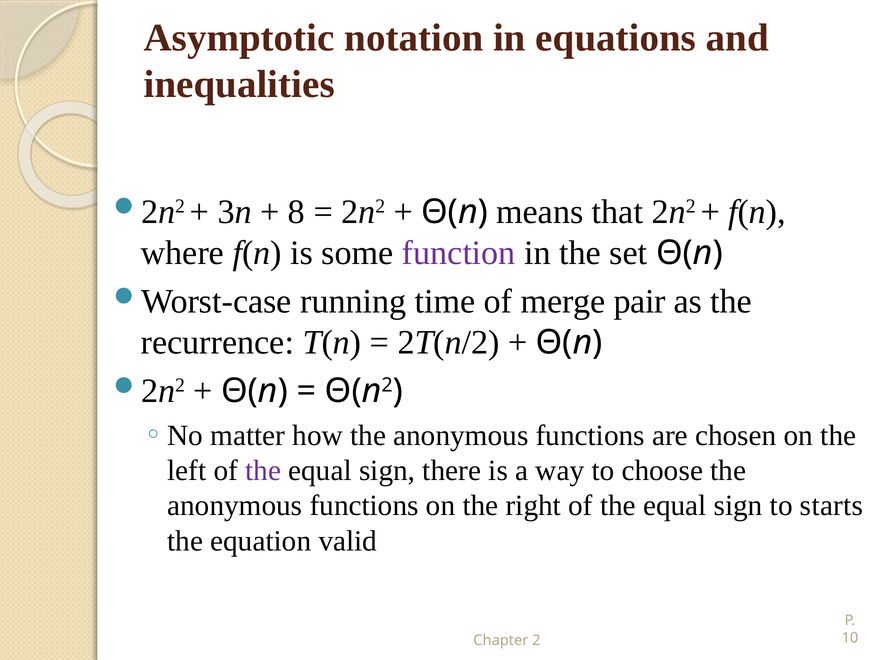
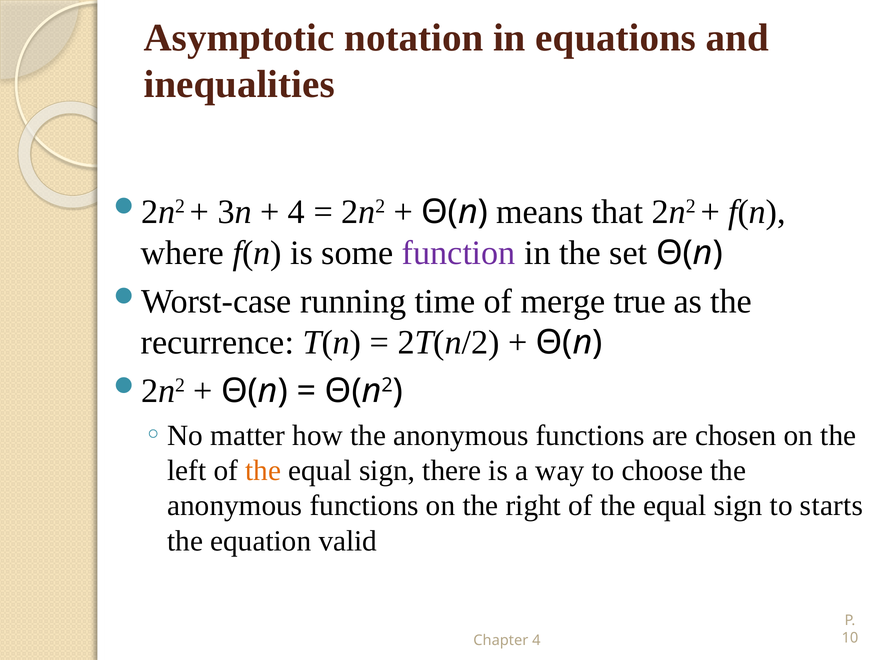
8: 8 -> 4 (296, 212)
pair: pair -> true (640, 301)
the colour: purple -> orange (263, 470)
Chapter 2: 2 -> 4 (536, 640)
